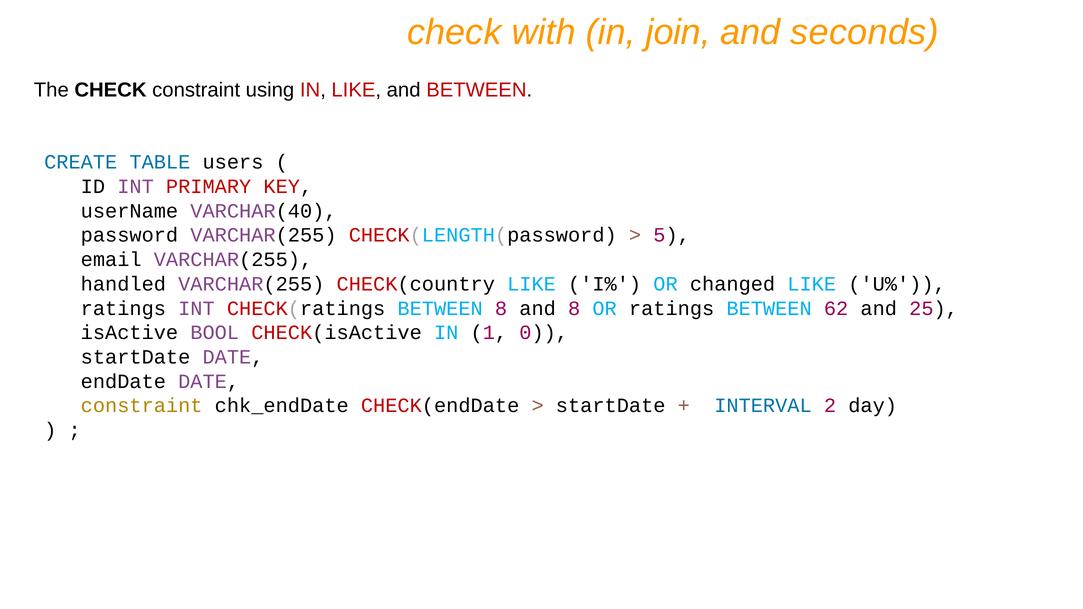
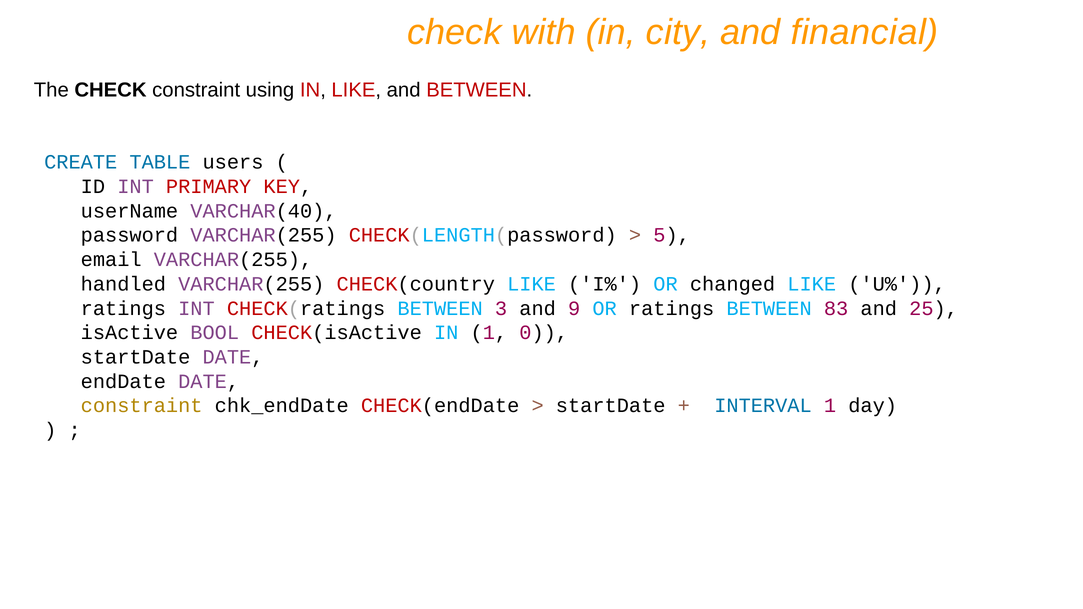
join: join -> city (678, 32)
seconds: seconds -> financial (865, 32)
BETWEEN 8: 8 -> 3 (501, 308)
and 8: 8 -> 9 (574, 308)
62: 62 -> 83 (836, 308)
INTERVAL 2: 2 -> 1 (830, 406)
